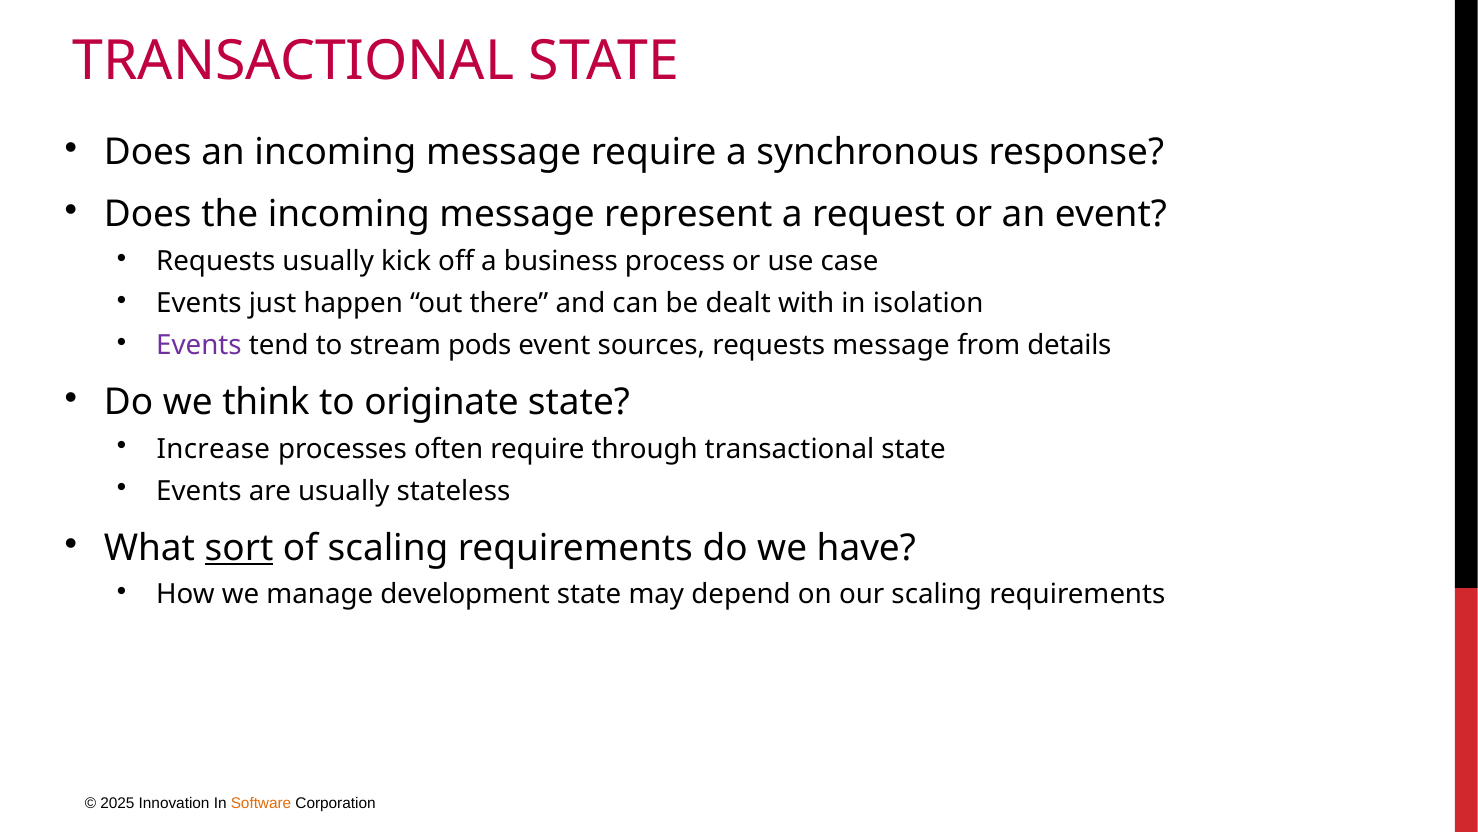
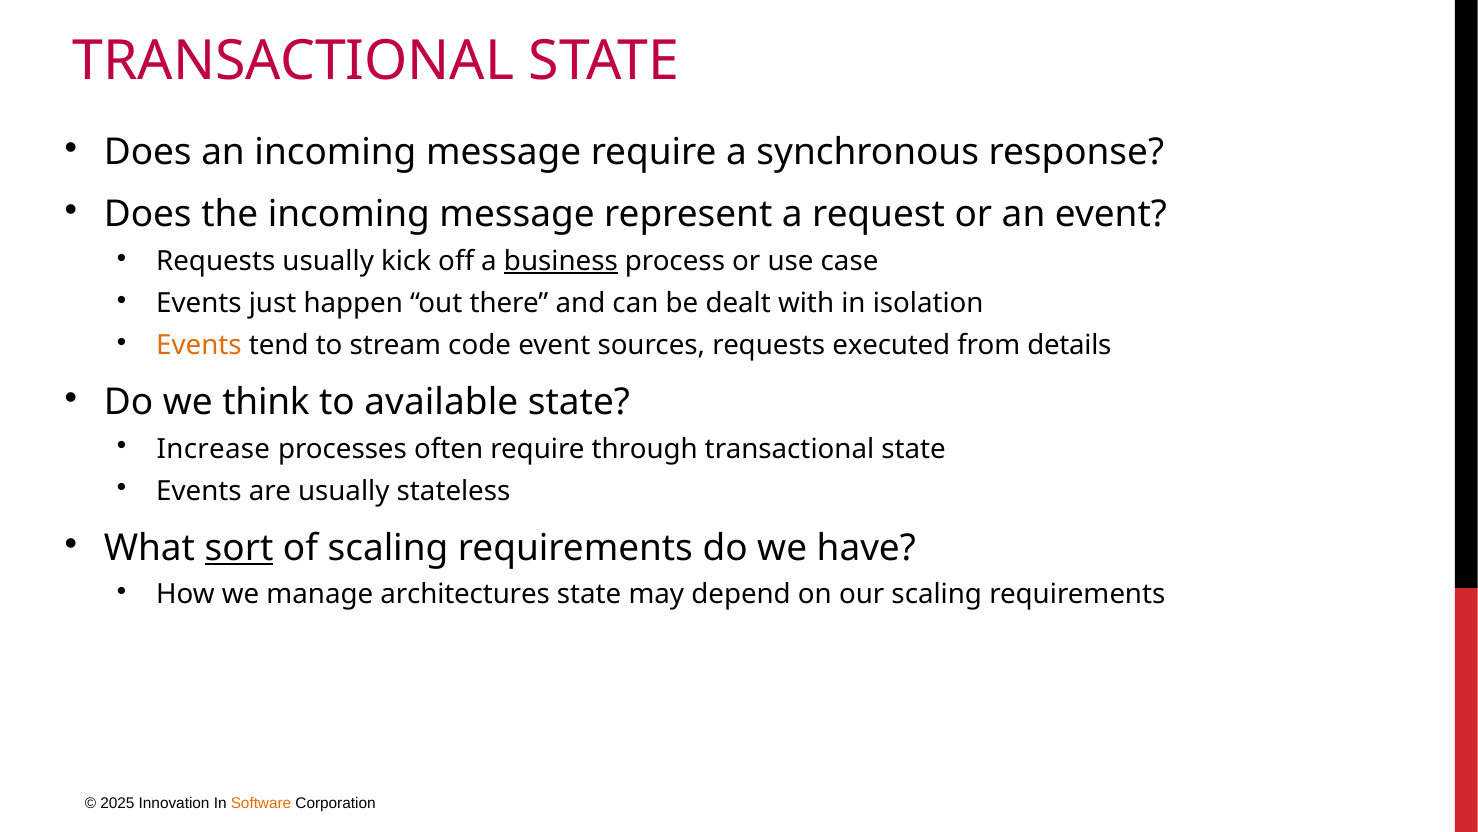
business underline: none -> present (561, 261)
Events colour: purple -> orange (199, 345)
pods: pods -> code (480, 345)
requests message: message -> executed (891, 345)
originate: originate -> available (441, 402)
development: development -> architectures (465, 594)
